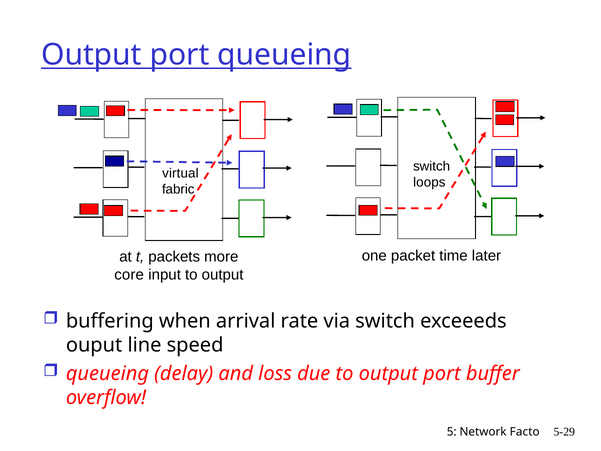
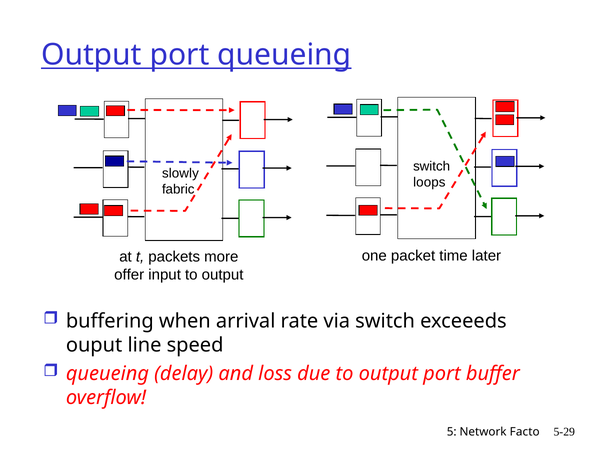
virtual: virtual -> slowly (180, 173)
core: core -> offer (129, 275)
